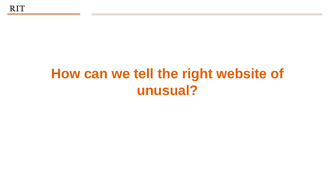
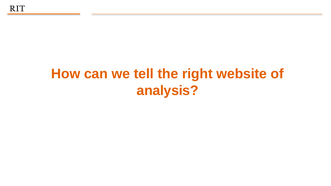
unusual: unusual -> analysis (168, 91)
